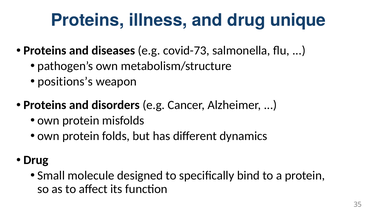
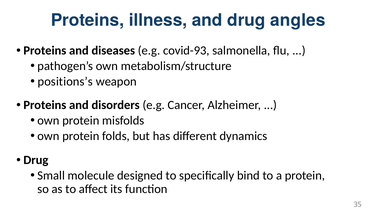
unique: unique -> angles (298, 20)
covid-73: covid-73 -> covid-93 (186, 51)
